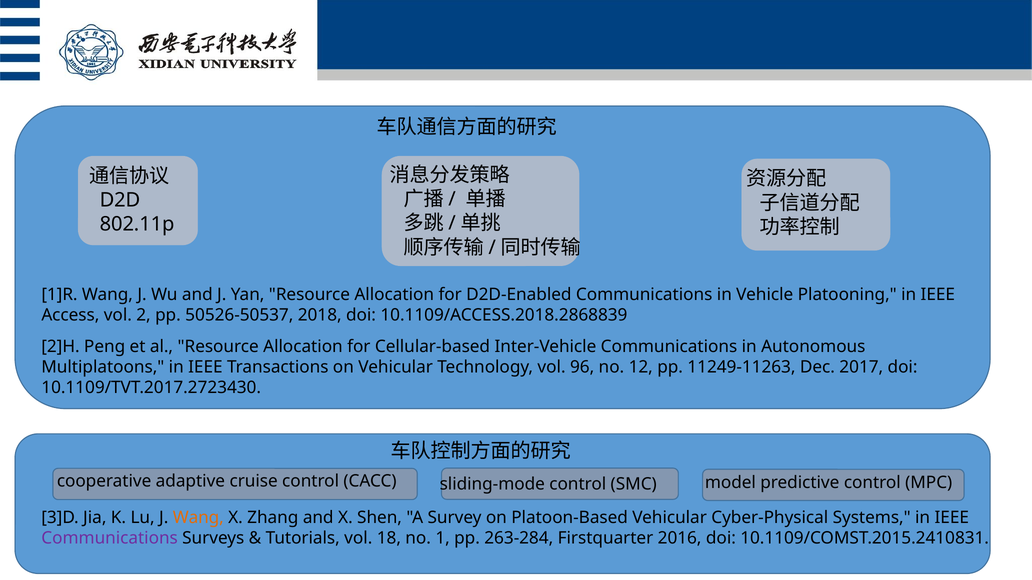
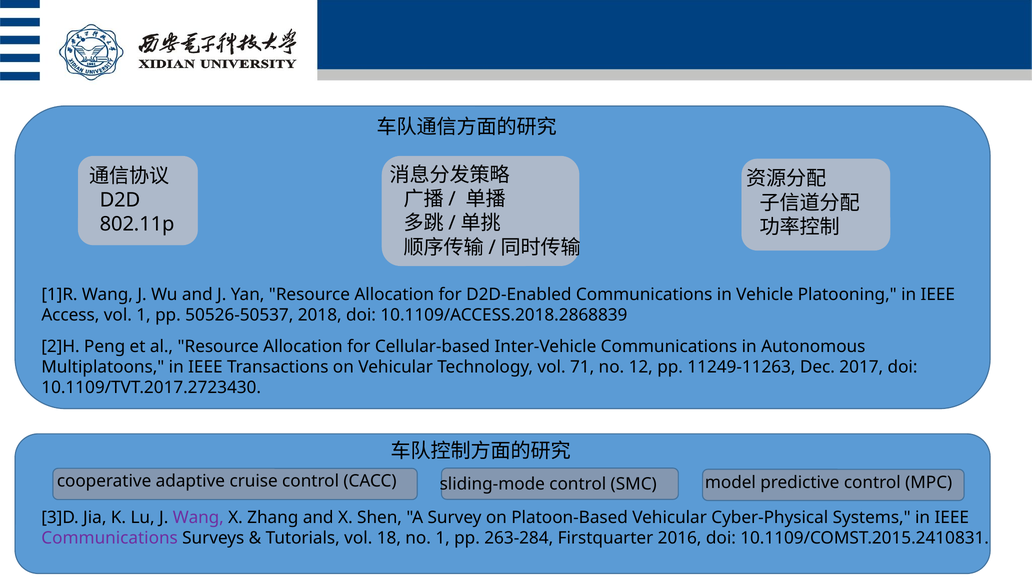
vol 2: 2 -> 1 (143, 315)
96: 96 -> 71 (582, 367)
Wang colour: orange -> purple (198, 518)
